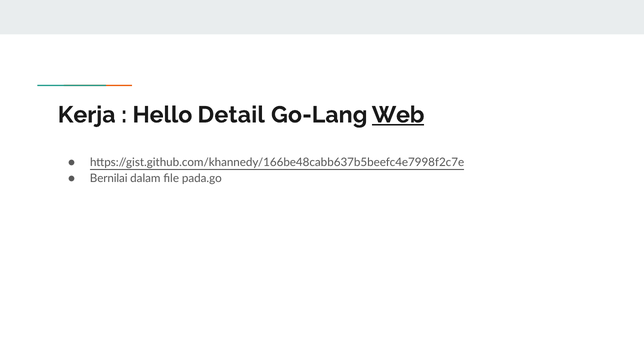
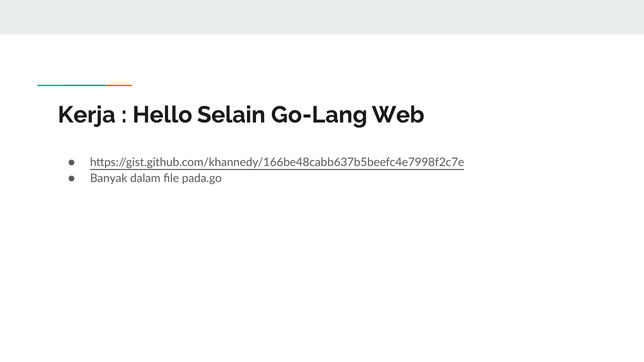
Detail: Detail -> Selain (231, 115)
Web underline: present -> none (398, 115)
Bernilai: Bernilai -> Banyak (109, 179)
